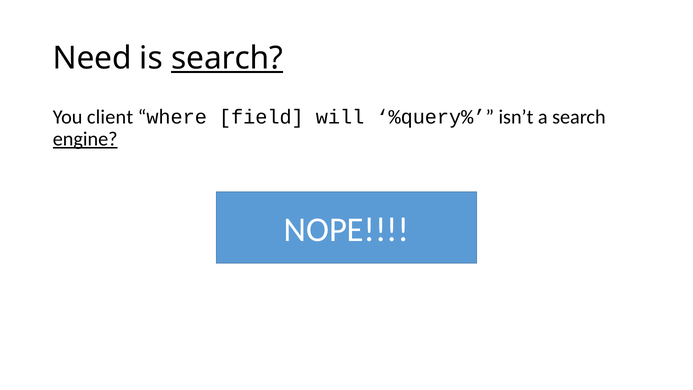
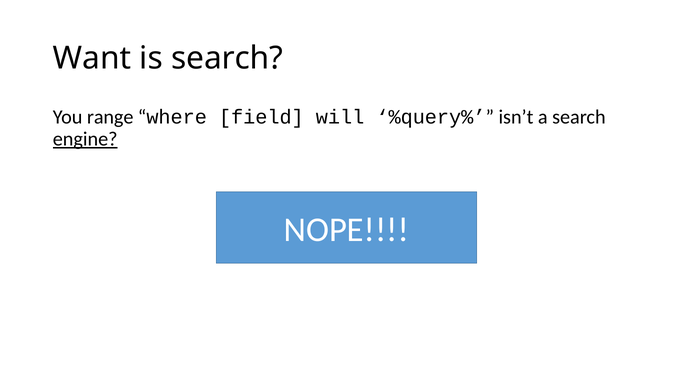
Need: Need -> Want (92, 58)
search underline: present -> none (227, 58)
client: client -> range (110, 117)
